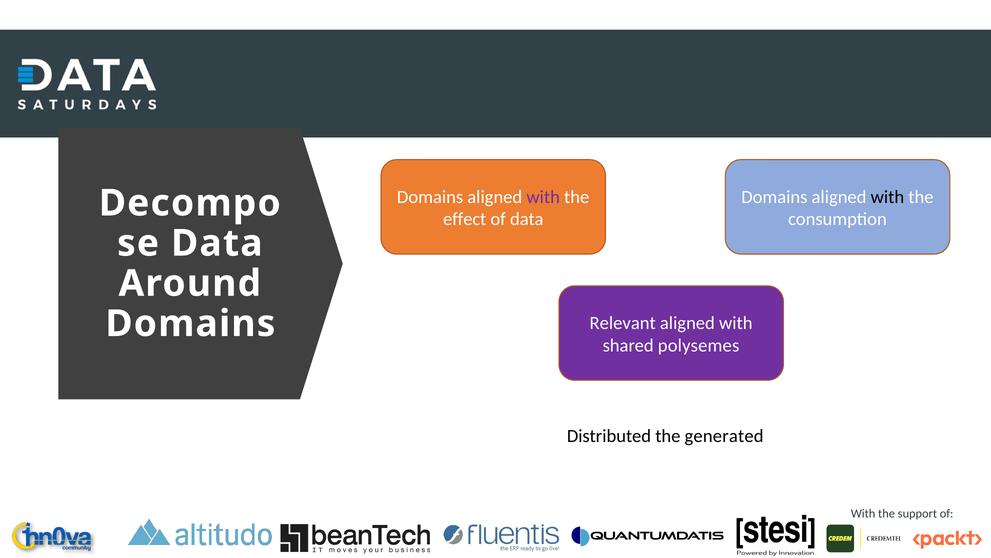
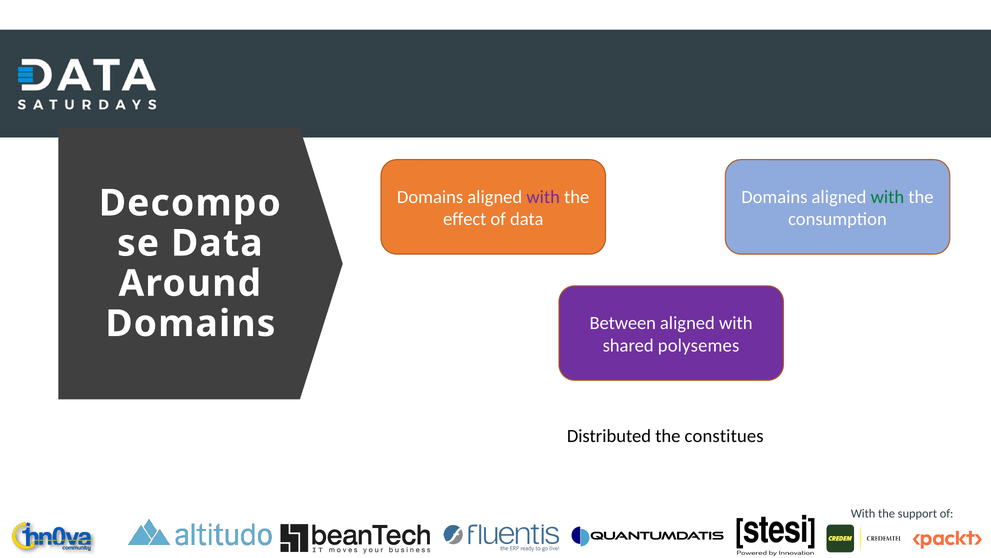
with colour: black -> green (887, 197)
Relevant: Relevant -> Between (623, 323)
generated: generated -> constitues (724, 436)
